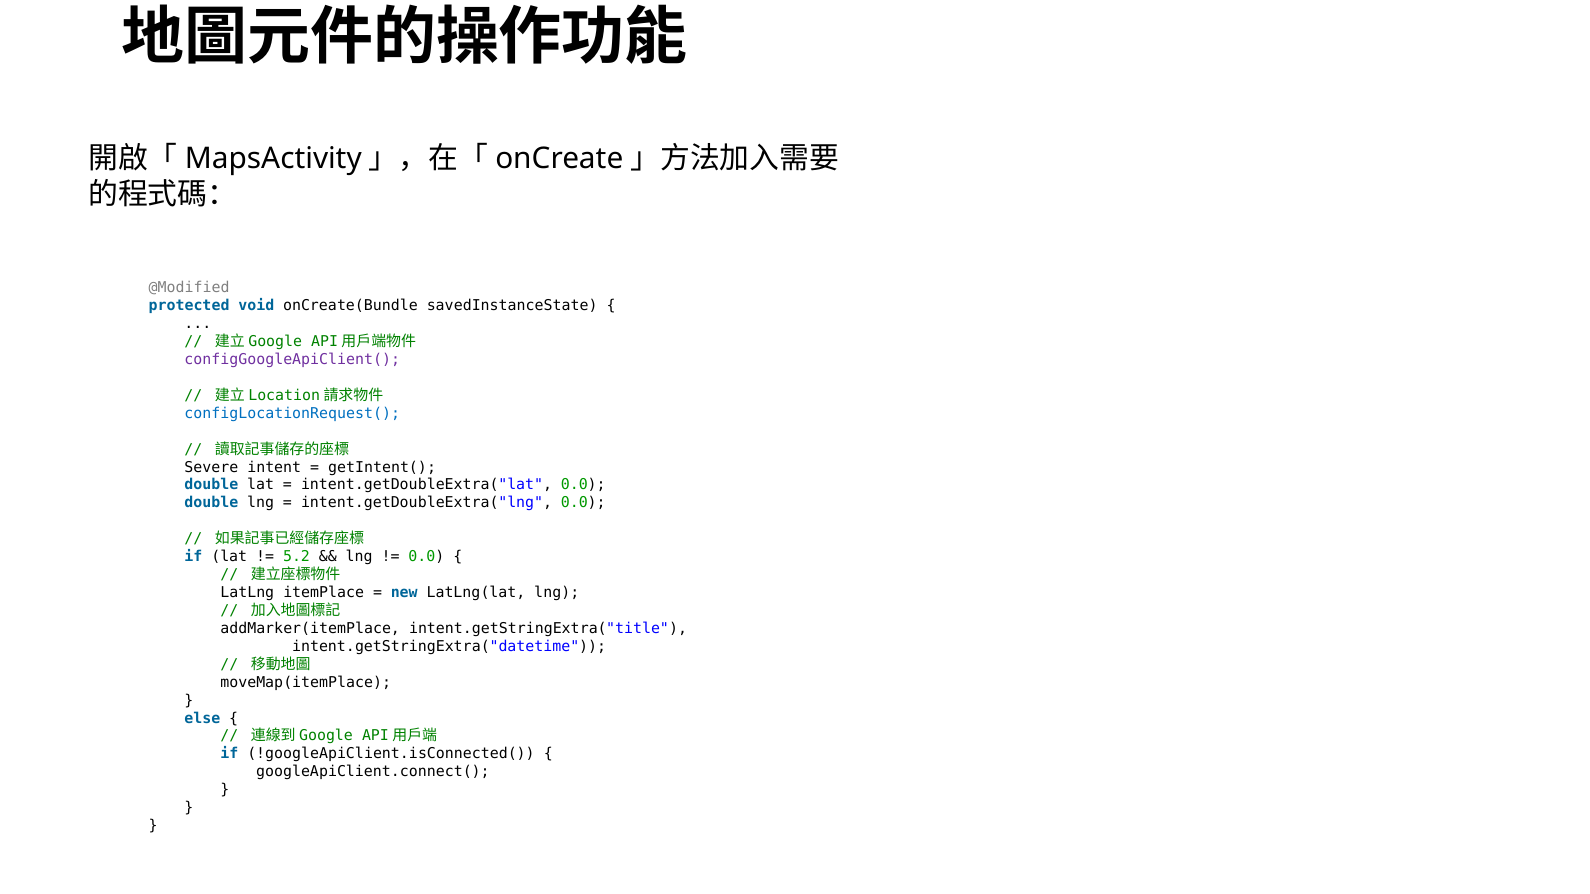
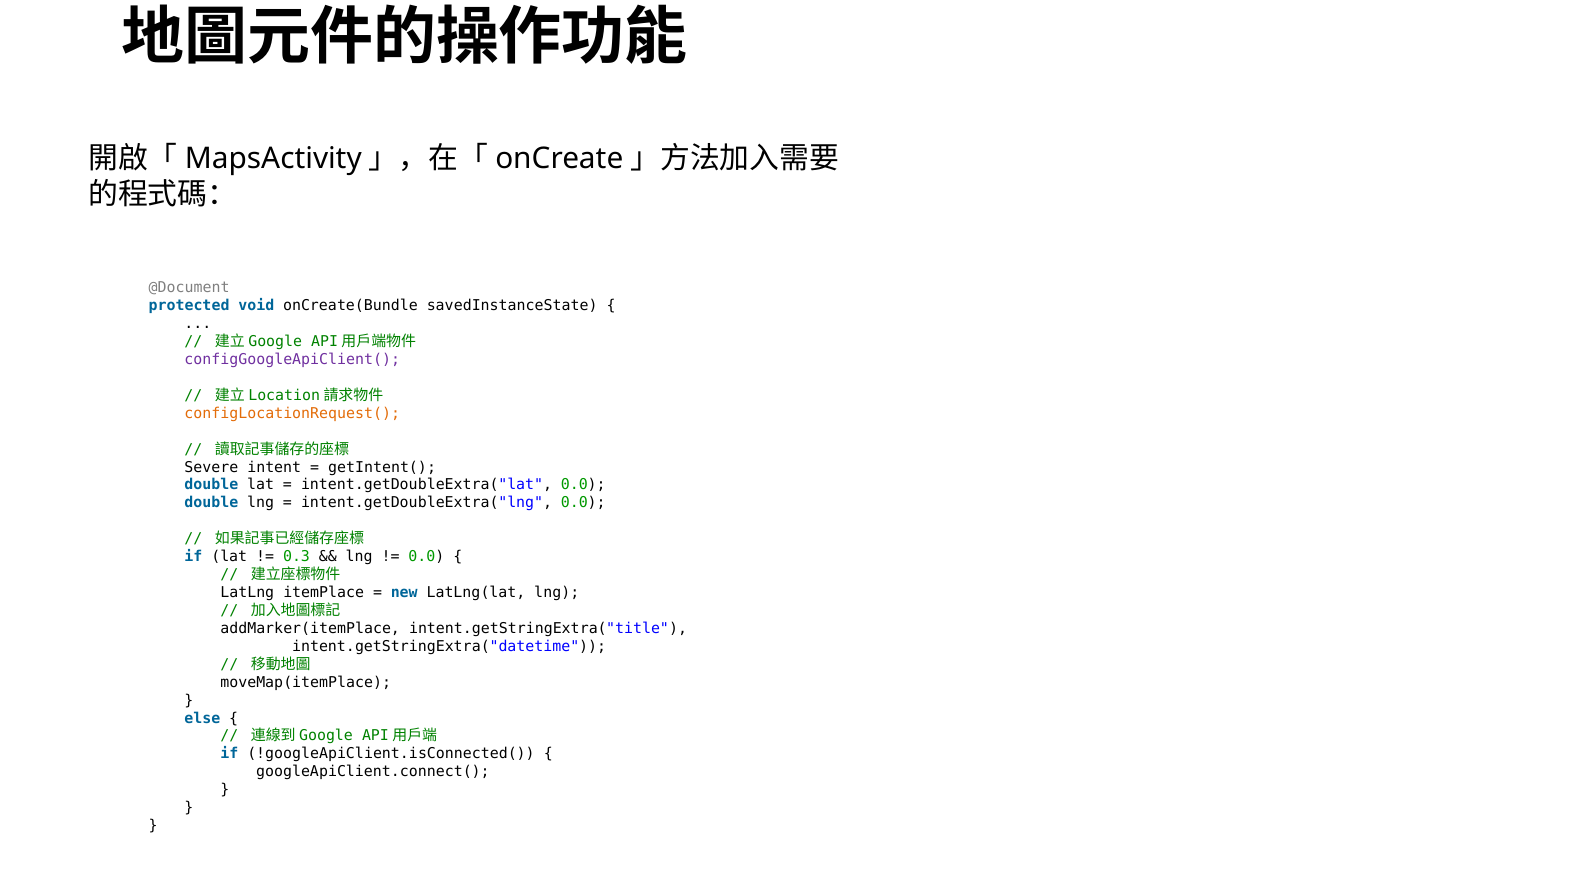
@Modified: @Modified -> @Document (189, 288)
configLocationRequest( colour: blue -> orange (292, 414)
5.2: 5.2 -> 0.3 (297, 557)
